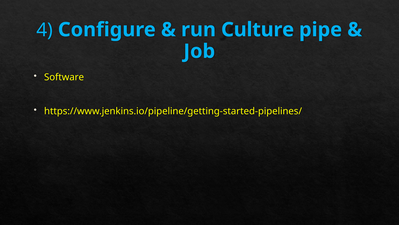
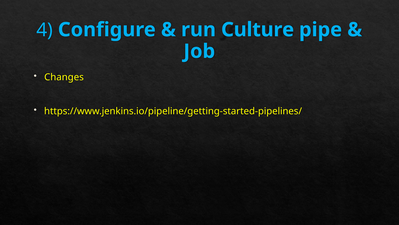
Software: Software -> Changes (64, 77)
